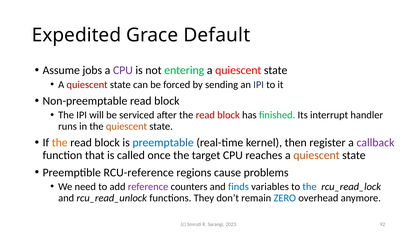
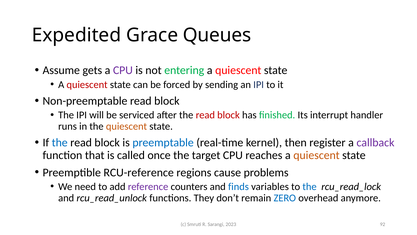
Default: Default -> Queues (217, 35)
jobs: jobs -> gets (92, 70)
the colour: orange -> blue (60, 142)
